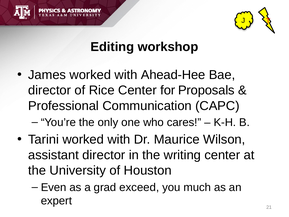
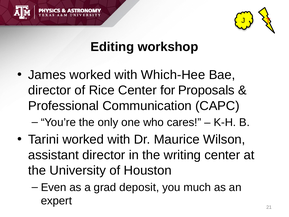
Ahead-Hee: Ahead-Hee -> Which-Hee (173, 75)
exceed: exceed -> deposit (139, 187)
